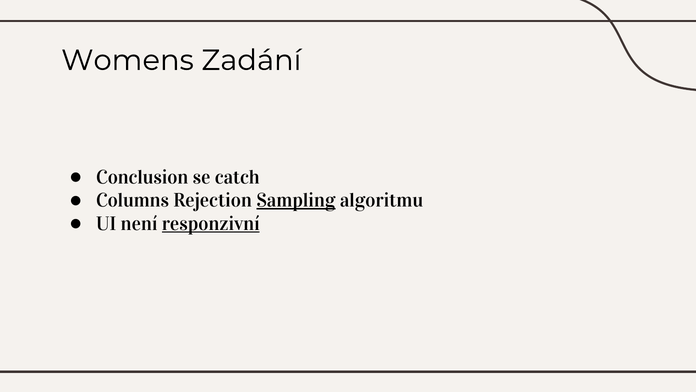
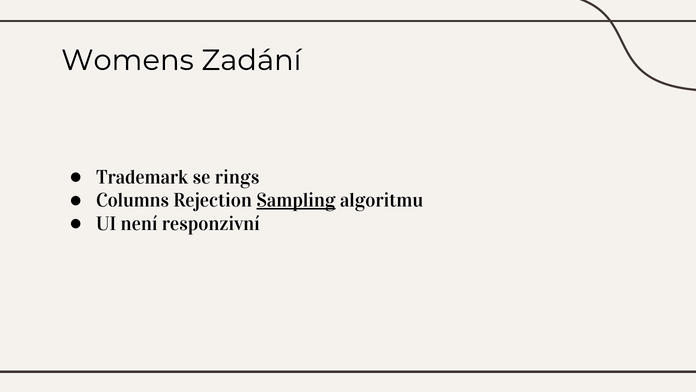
Conclusion: Conclusion -> Trademark (142, 177)
catch: catch -> rings (237, 177)
responzivní underline: present -> none (211, 223)
